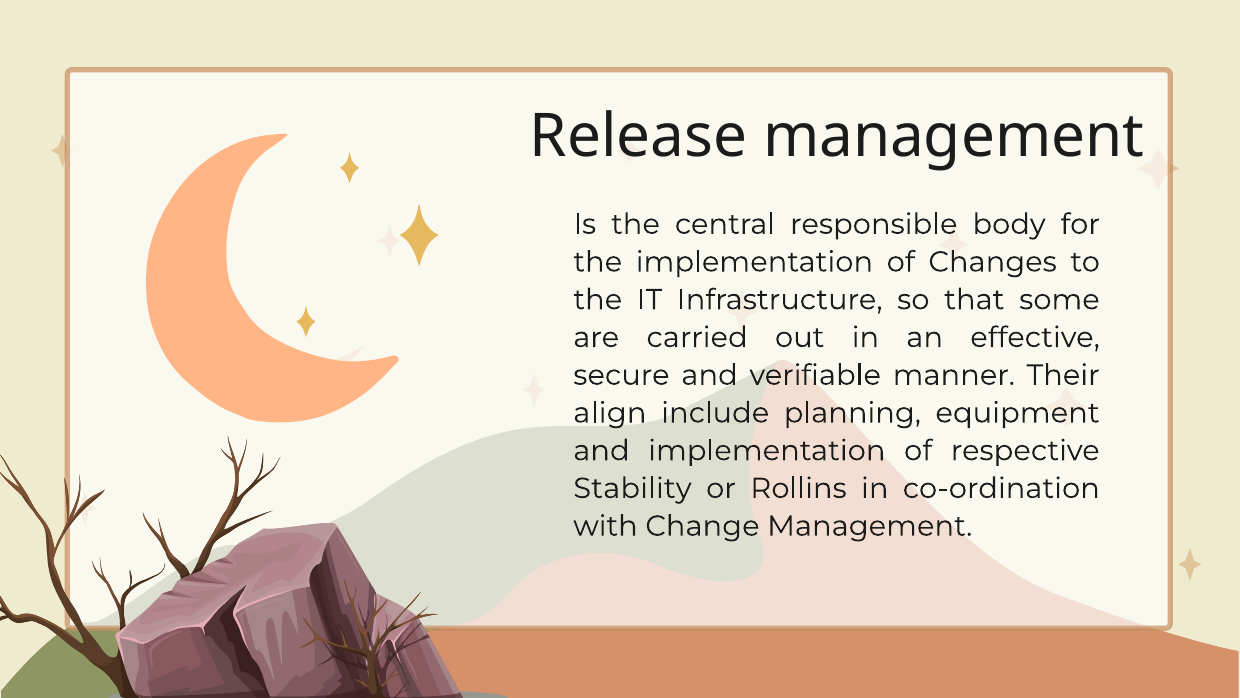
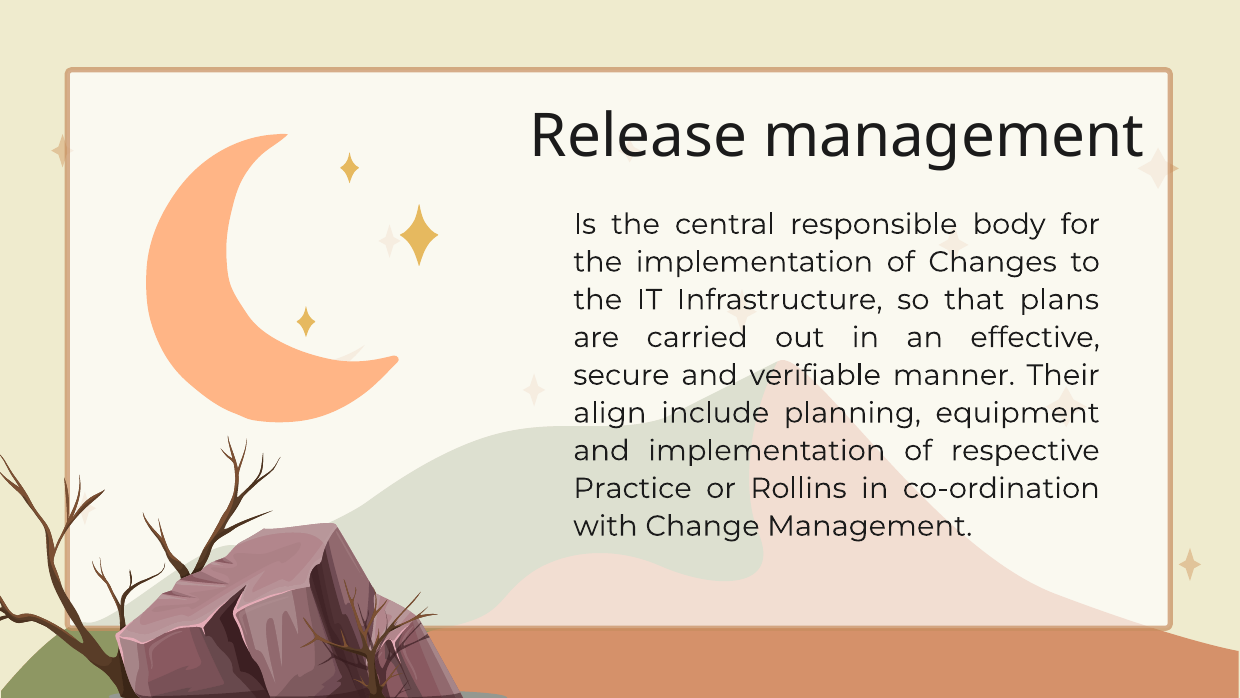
some: some -> plans (1059, 299)
Stability: Stability -> Practice (633, 488)
